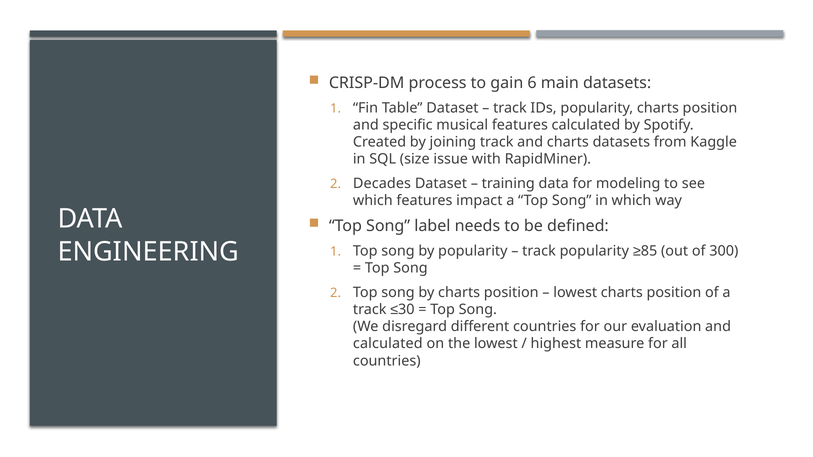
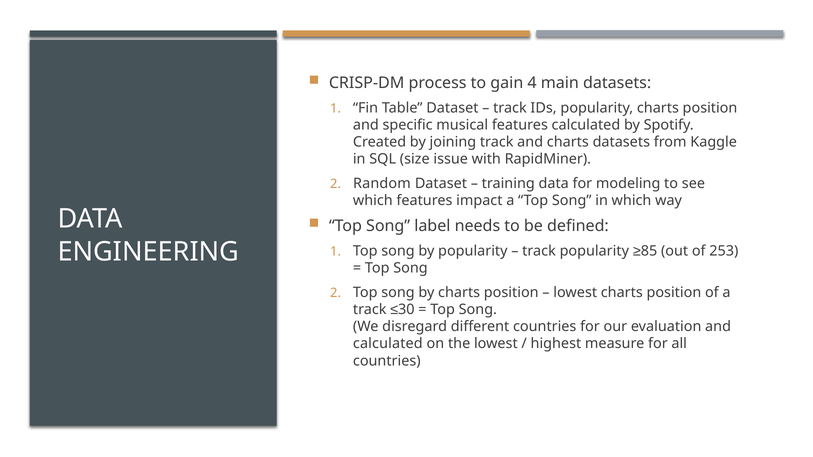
6: 6 -> 4 (532, 83)
Decades: Decades -> Random (382, 183)
300: 300 -> 253 (724, 251)
